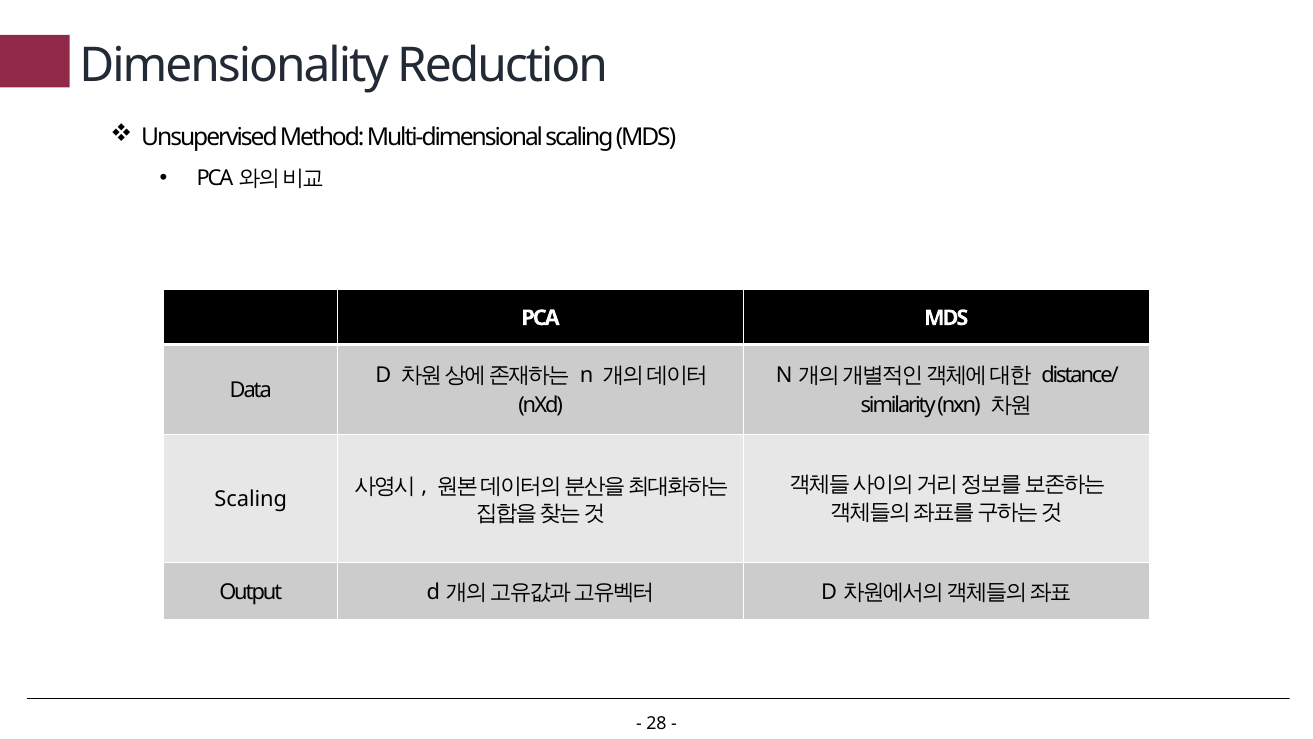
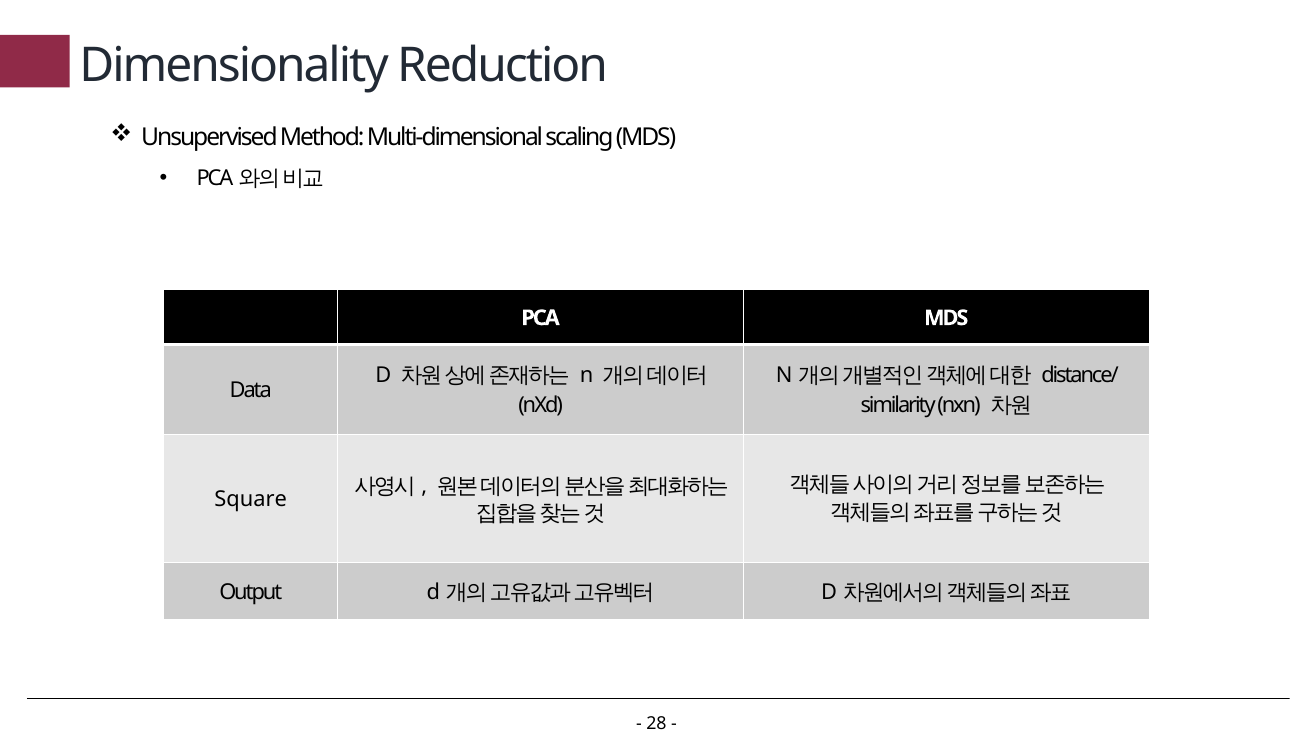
Scaling: Scaling -> Square (251, 499)
